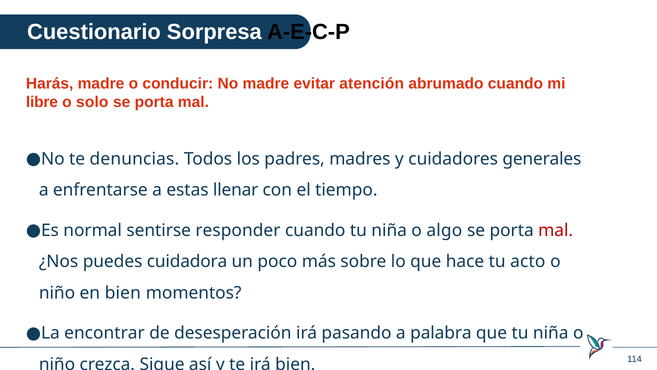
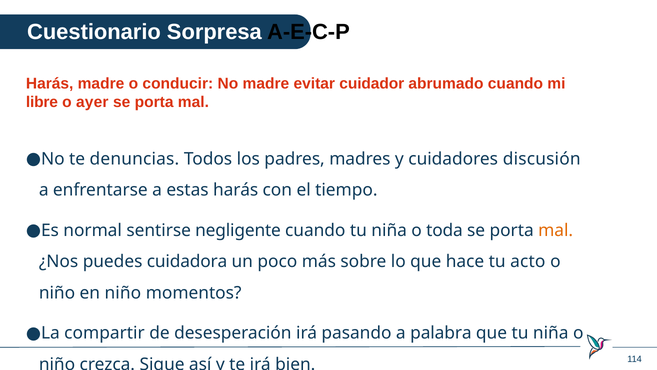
atención: atención -> cuidador (372, 84)
solo: solo -> ayer (92, 102)
generales: generales -> discusión (542, 159)
estas llenar: llenar -> harás (236, 190)
responder: responder -> negligente (238, 230)
algo: algo -> toda (445, 230)
mal colour: red -> orange (556, 230)
en bien: bien -> niño (123, 293)
encontrar: encontrar -> compartir (104, 333)
